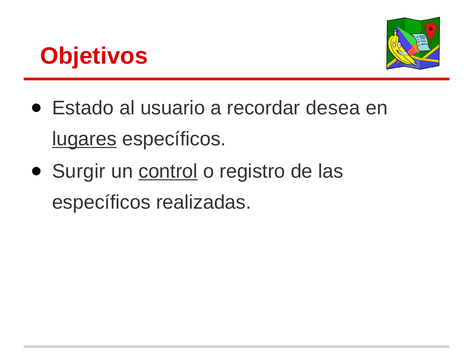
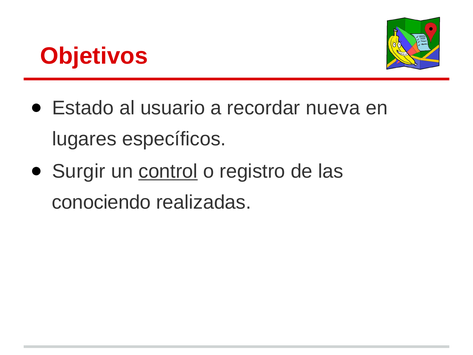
desea: desea -> nueva (333, 108)
lugares underline: present -> none (84, 139)
específicos: específicos -> conociendo (101, 202)
